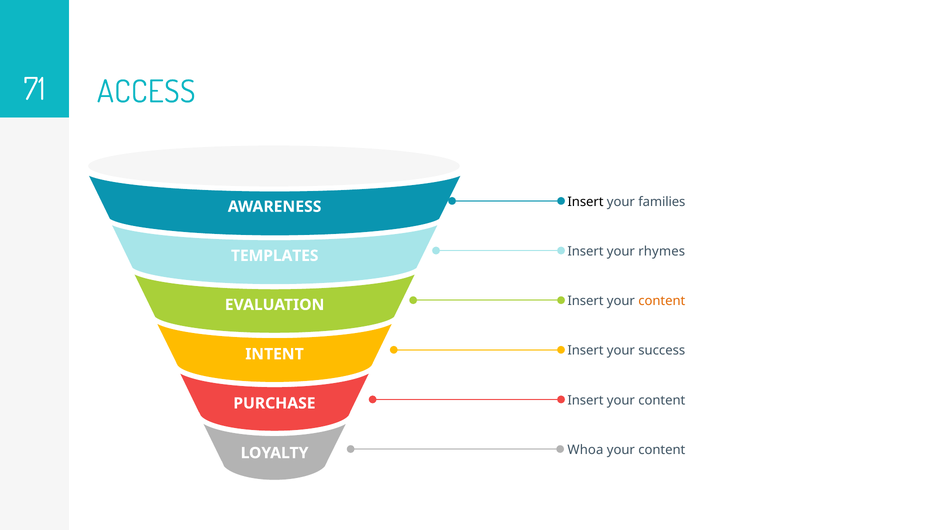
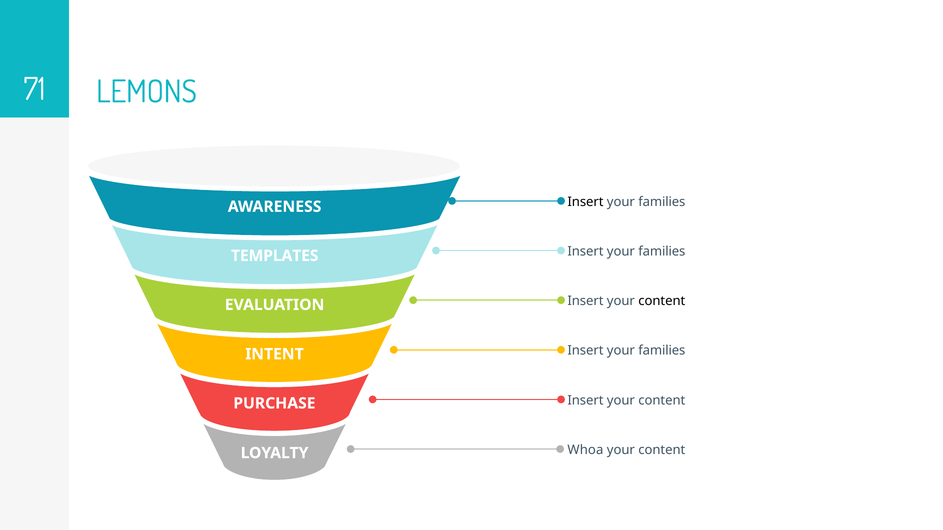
ACCESS: ACCESS -> LEMONS (147, 92)
rhymes: rhymes -> families (662, 252)
content colour: orange -> black (662, 301)
success: success -> families (662, 351)
